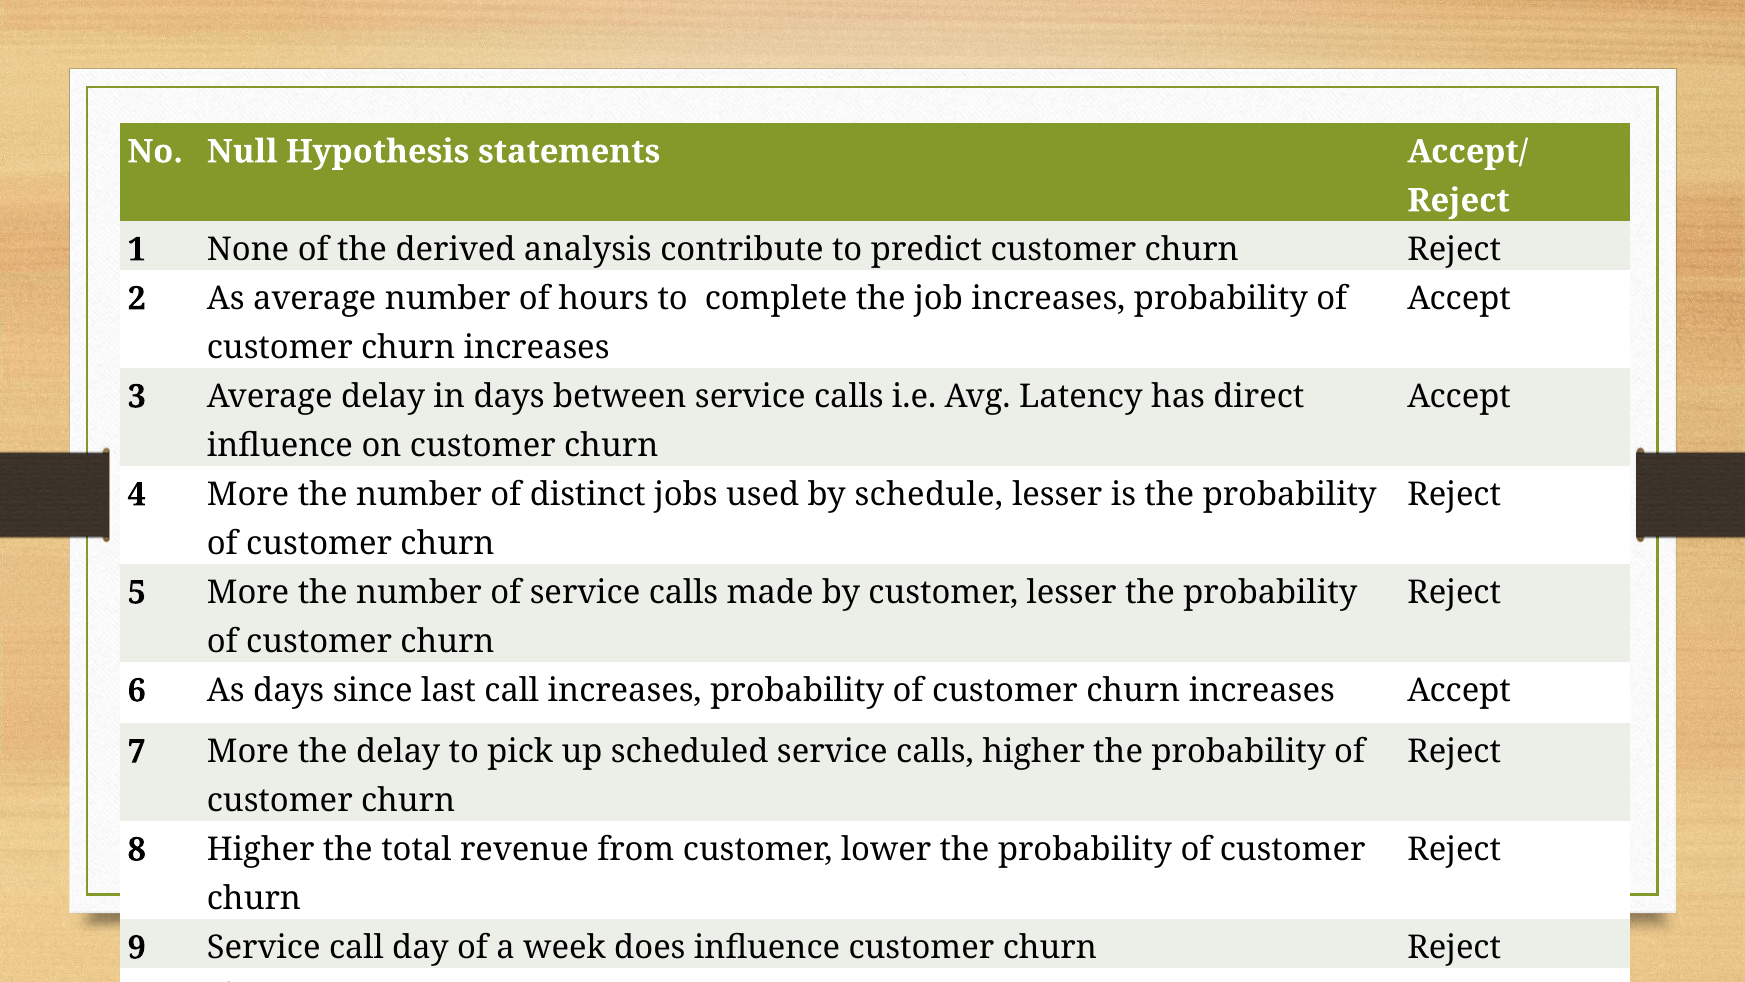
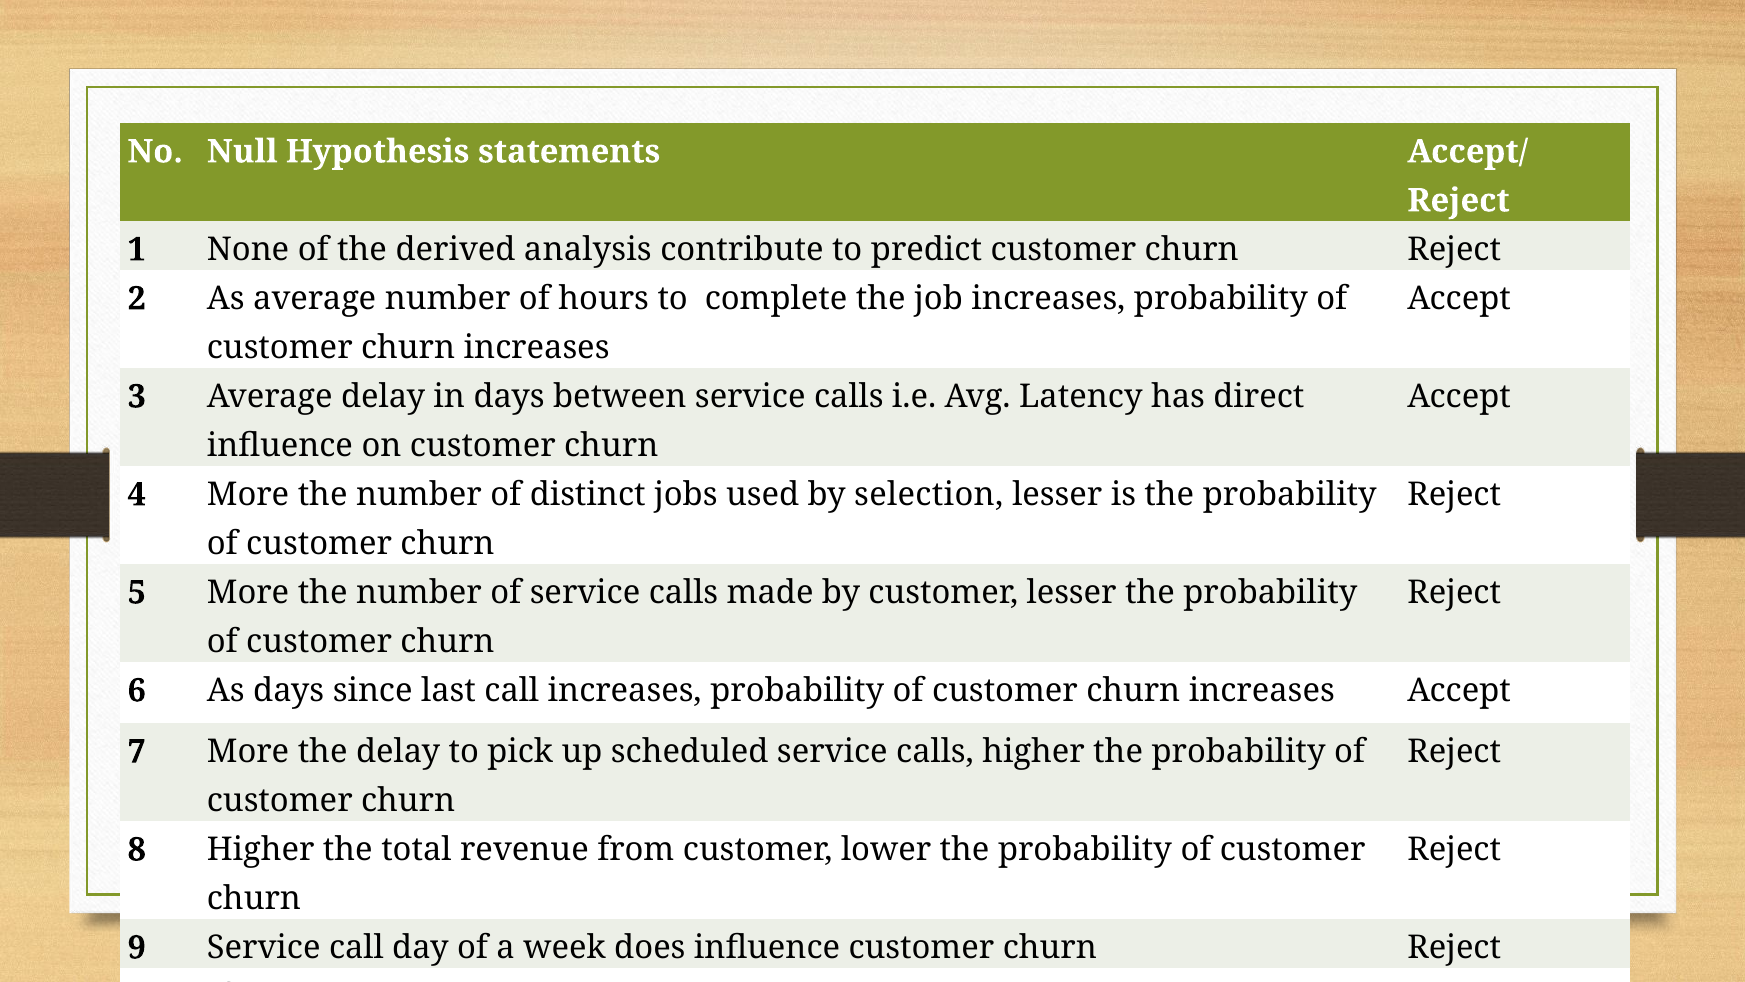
schedule: schedule -> selection (929, 494)
